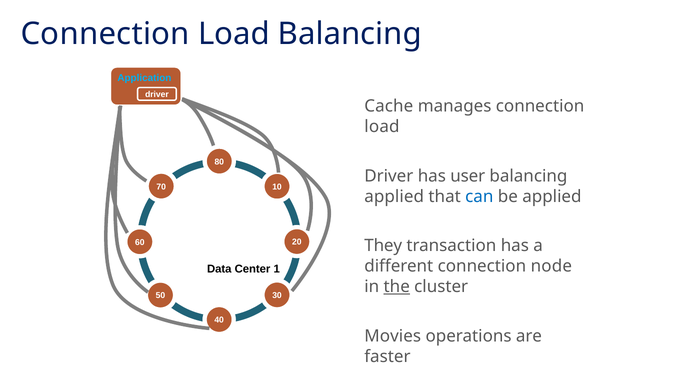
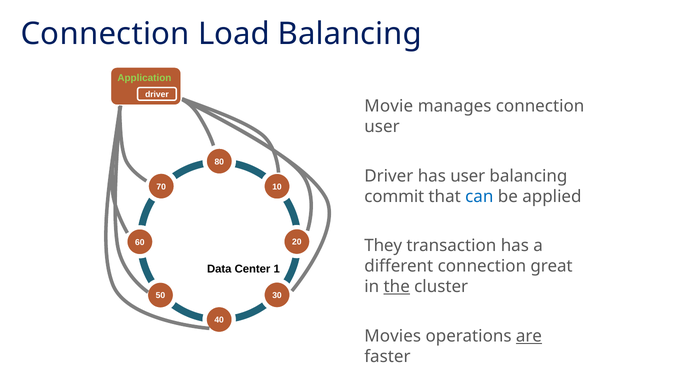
Application colour: light blue -> light green (144, 78)
Cache: Cache -> Movie (389, 106)
load: load -> user (382, 126)
applied: applied -> commit (394, 196)
node: node -> great (552, 266)
are underline: none -> present (529, 336)
